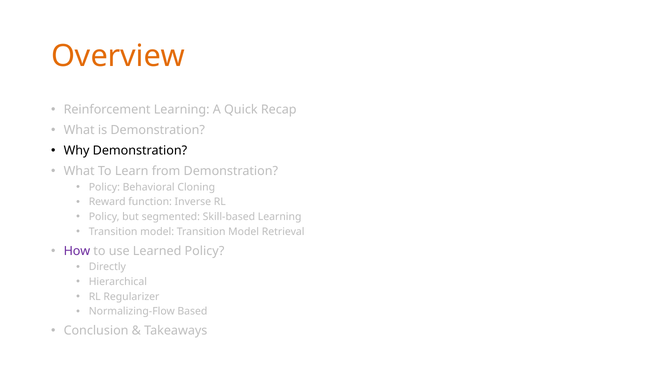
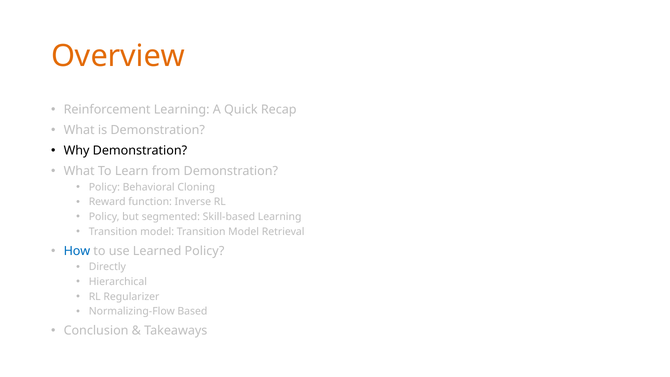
How colour: purple -> blue (77, 251)
